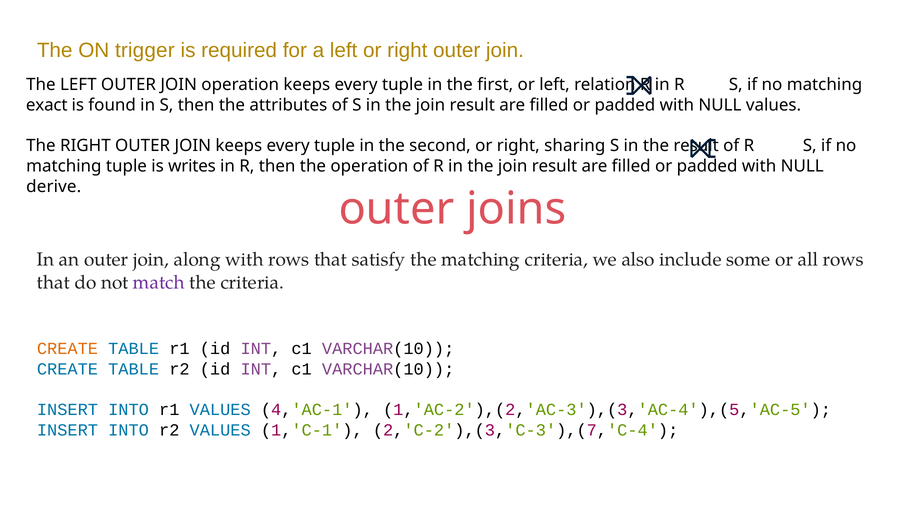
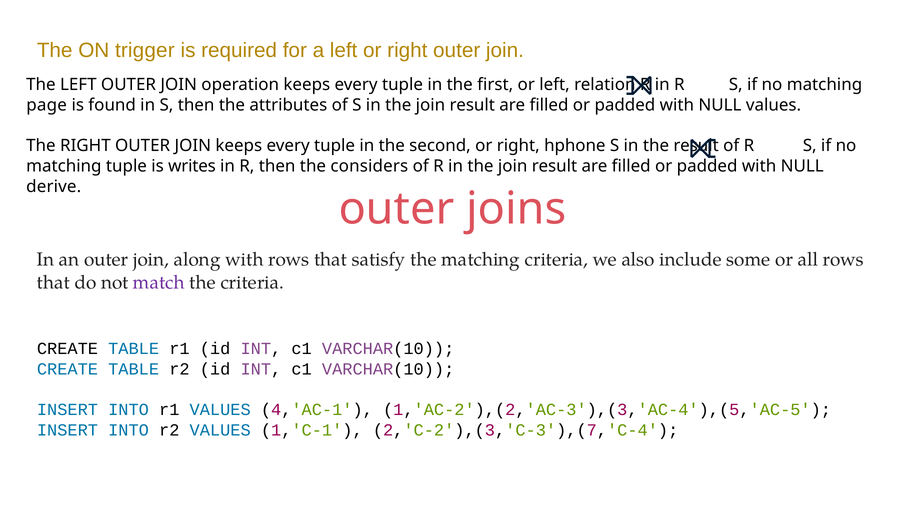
exact: exact -> page (47, 105)
sharing: sharing -> hphone (575, 146)
the operation: operation -> considers (369, 166)
CREATE colour: orange -> black (67, 349)
